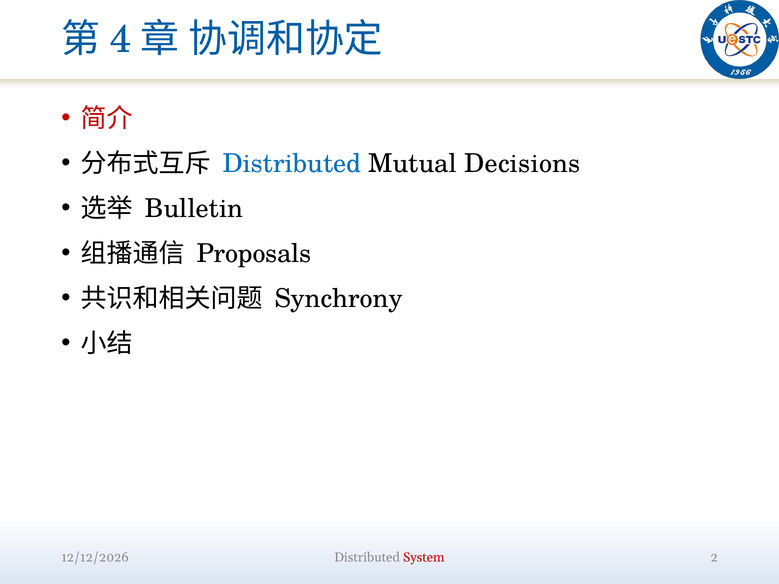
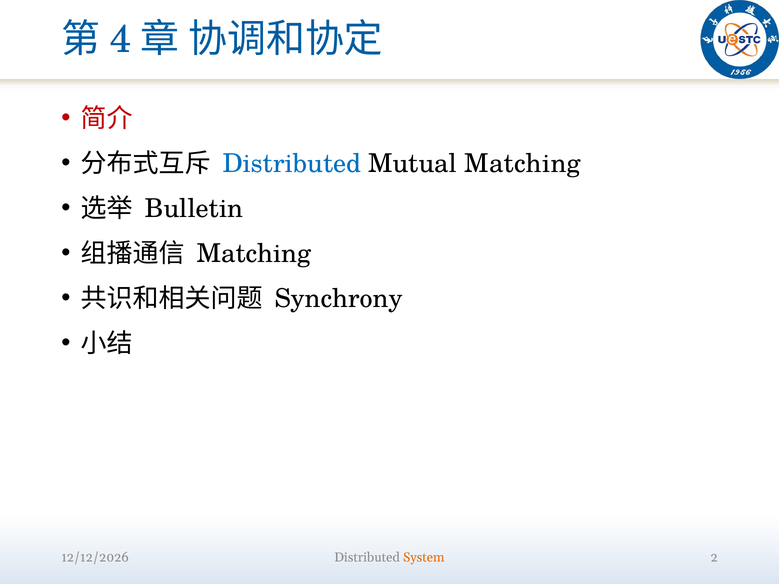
Mutual Decisions: Decisions -> Matching (522, 164)
Proposals: Proposals -> Matching (254, 254)
System colour: red -> orange (424, 558)
